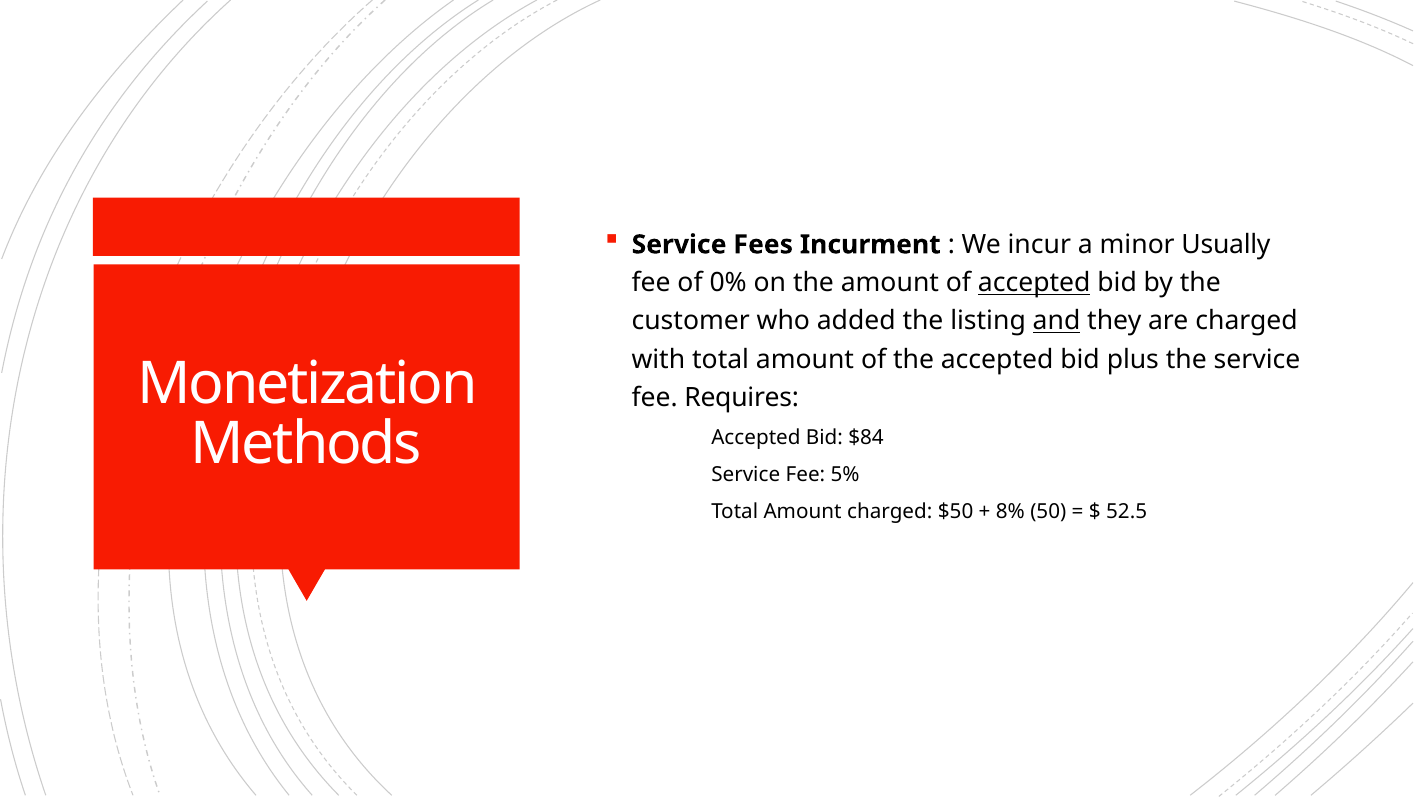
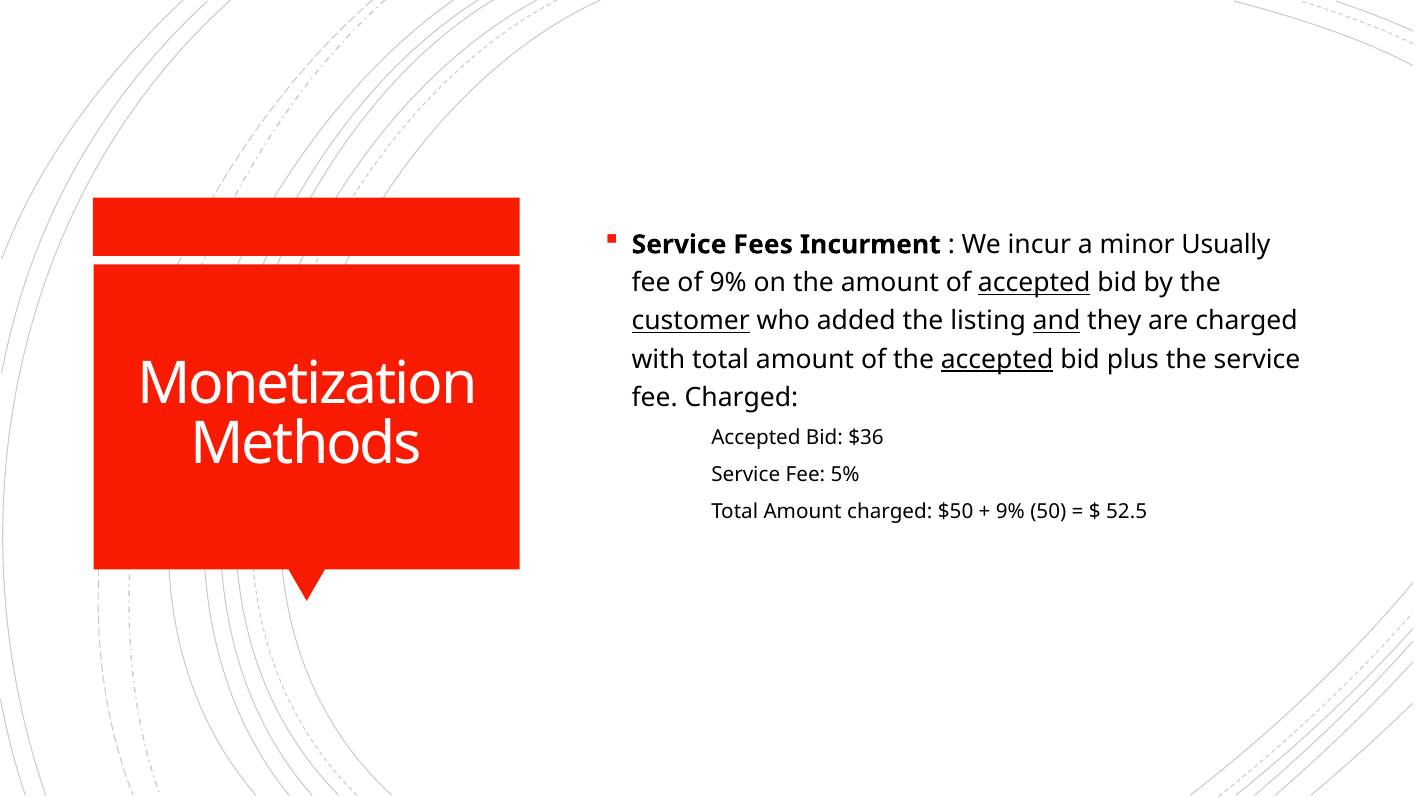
of 0%: 0% -> 9% (728, 283)
customer underline: none -> present (691, 321)
accepted underline: none -> present (997, 359)
fee Requires: Requires -> Charged (741, 397)
$84: $84 -> $36 (866, 438)
8%: 8% -> 9% (1010, 512)
